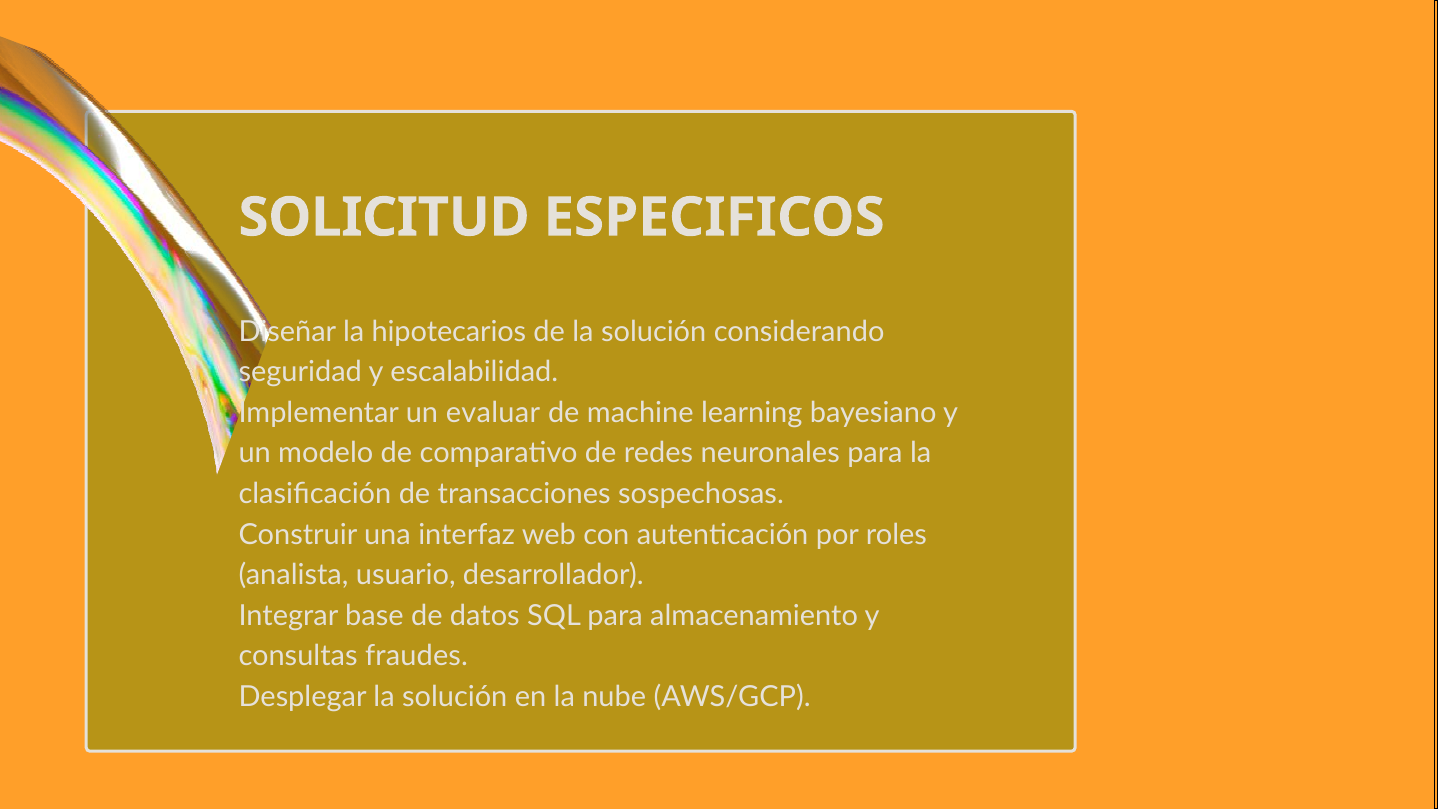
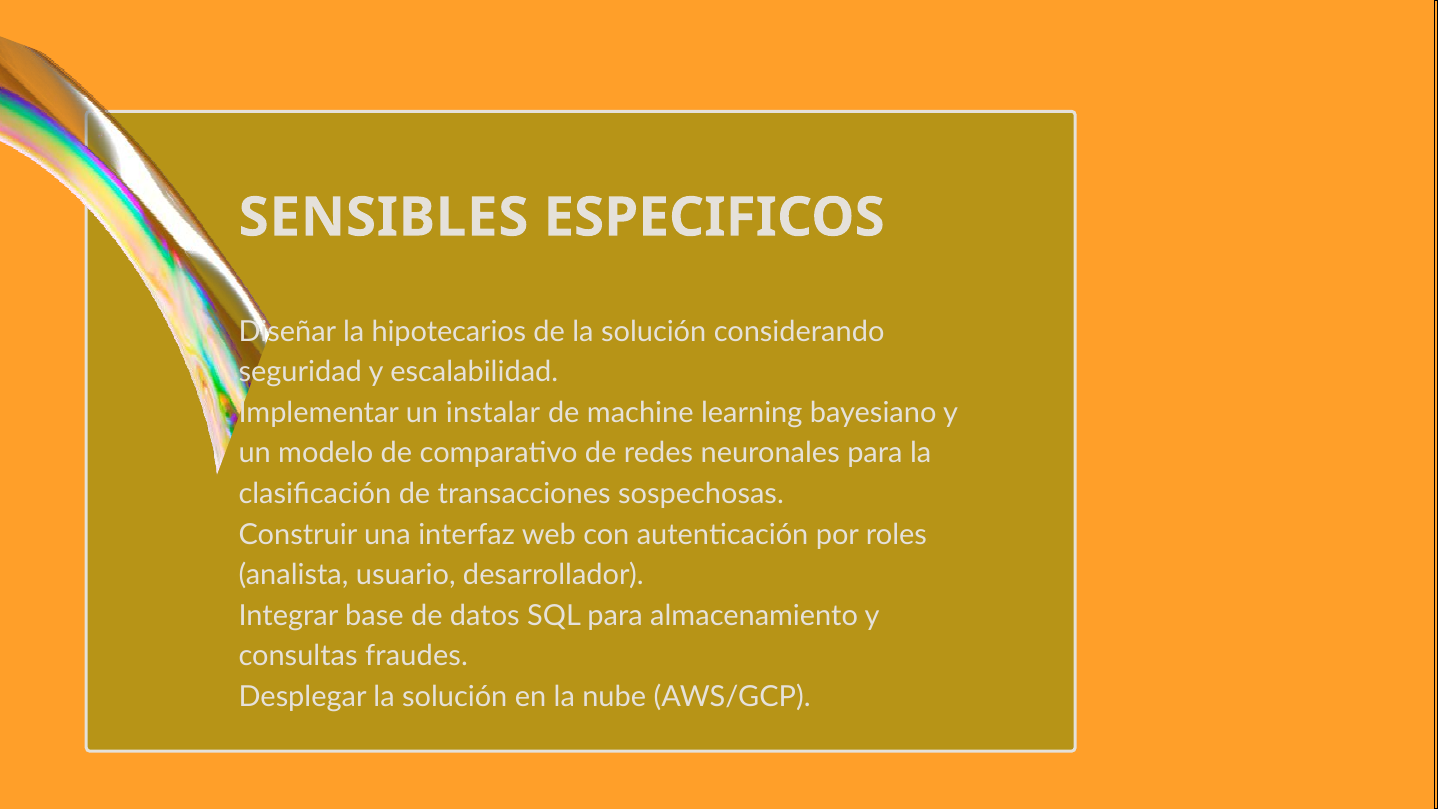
SOLICITUD: SOLICITUD -> SENSIBLES (384, 217)
evaluar: evaluar -> instalar (493, 413)
